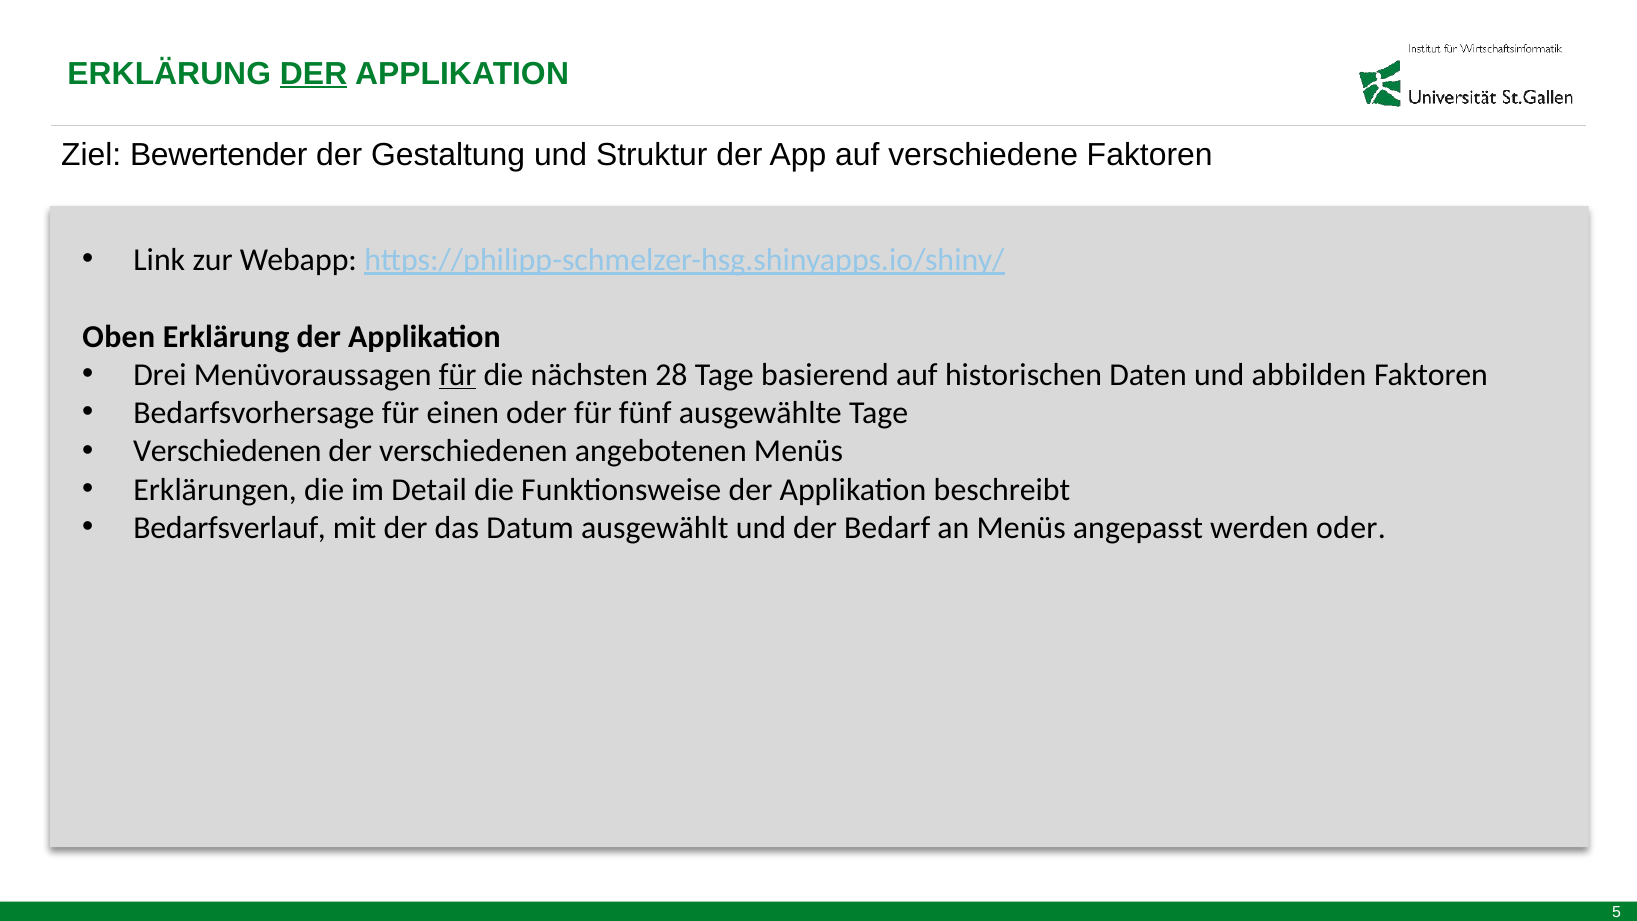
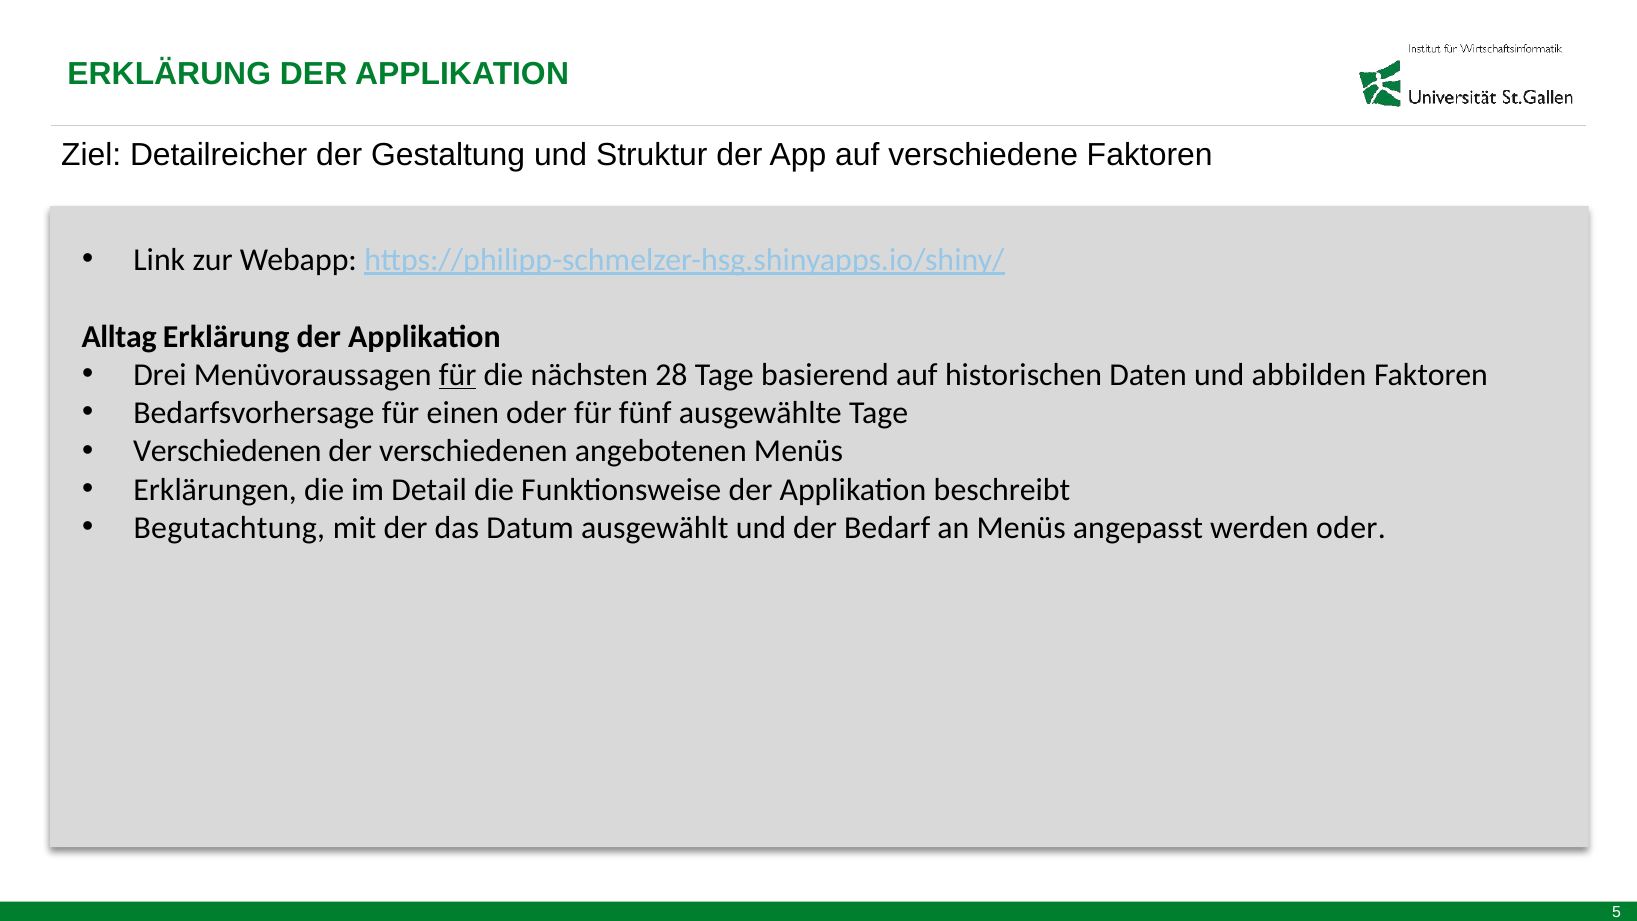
DER underline: present -> none (314, 74)
Bewertender: Bewertender -> Detailreicher (219, 155)
Oben: Oben -> Alltag (119, 337)
Bedarfsverlauf: Bedarfsverlauf -> Begutachtung (229, 528)
